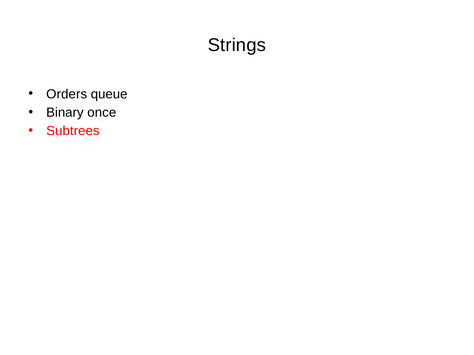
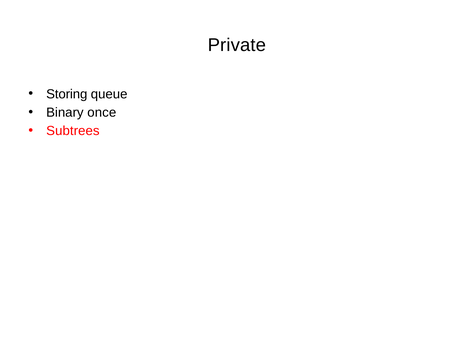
Strings: Strings -> Private (237, 45)
Orders: Orders -> Storing (67, 94)
